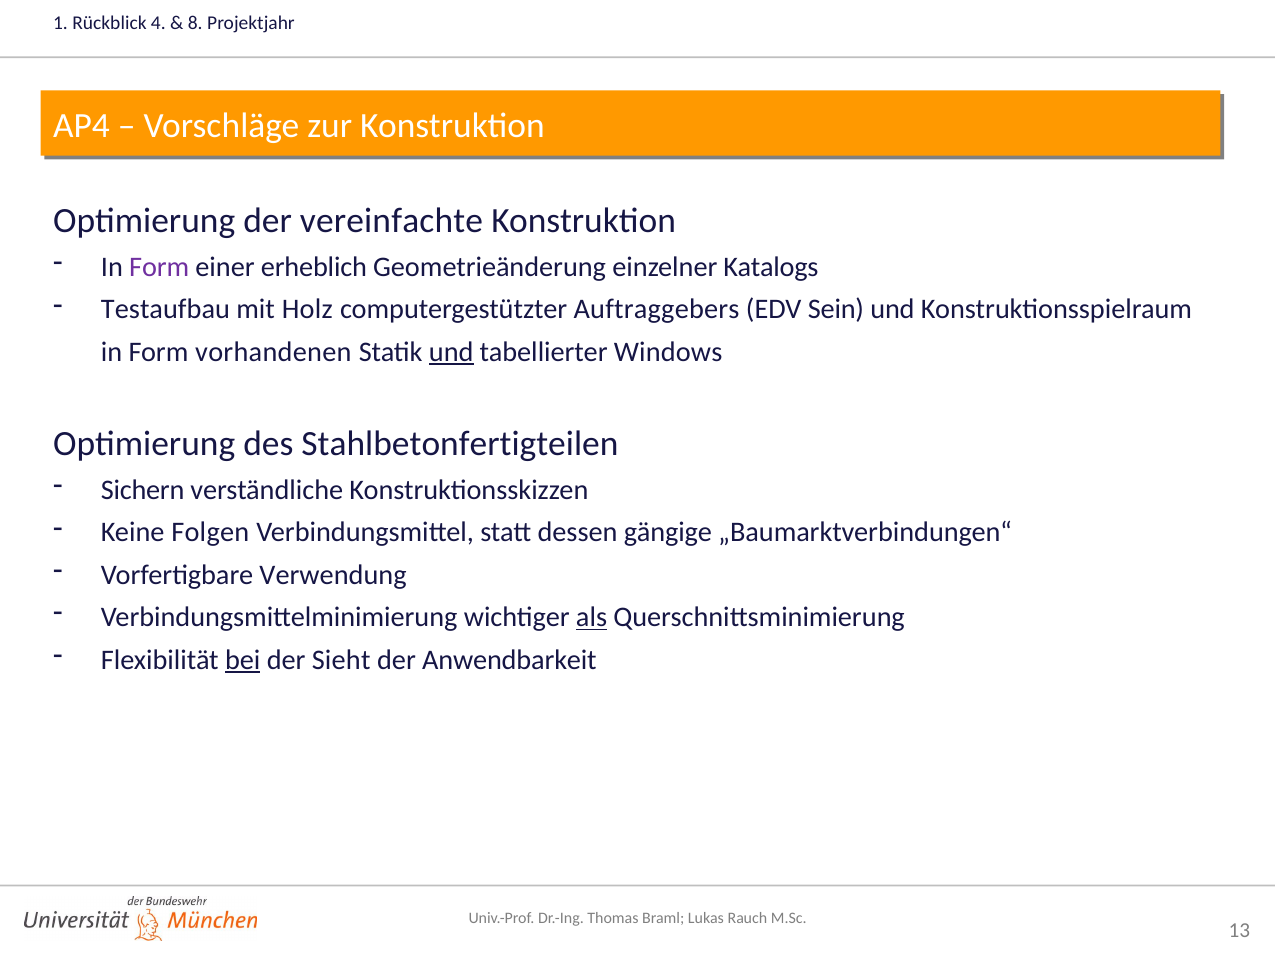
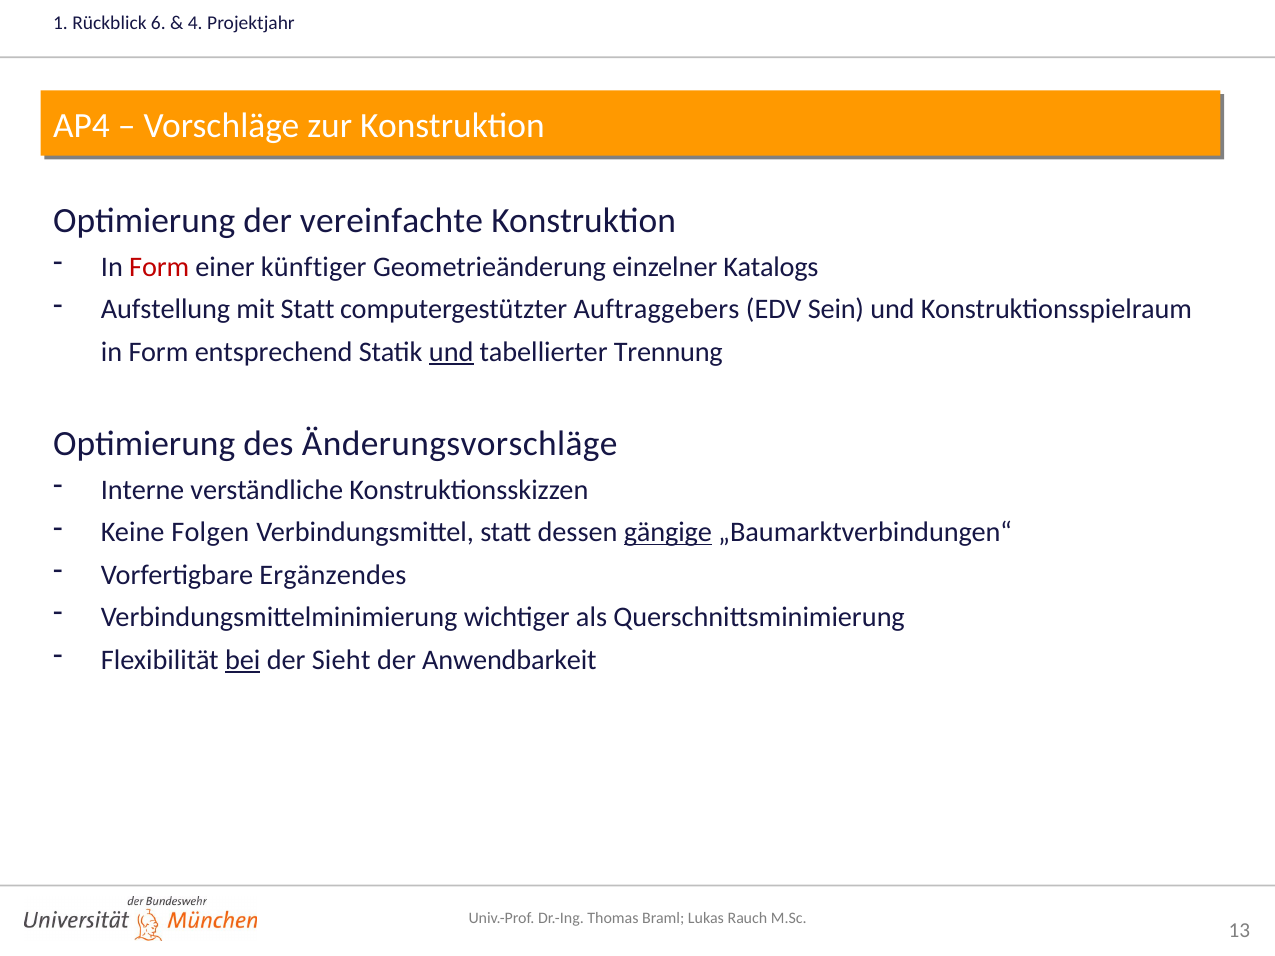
4: 4 -> 6 (158, 23)
8: 8 -> 4 (195, 23)
Form colour: purple -> red (159, 267)
erheblich: erheblich -> künftiger (314, 267)
Testaufbau: Testaufbau -> Aufstellung (166, 310)
mit Holz: Holz -> Statt (308, 310)
vorhandenen: vorhandenen -> entsprechend (274, 352)
Windows: Windows -> Trennung (668, 352)
Stahlbetonfertigteilen: Stahlbetonfertigteilen -> Änderungsvorschläge (460, 444)
Sichern: Sichern -> Interne (143, 490)
gängige underline: none -> present (668, 533)
Verwendung: Verwendung -> Ergänzendes (333, 575)
als underline: present -> none (592, 617)
